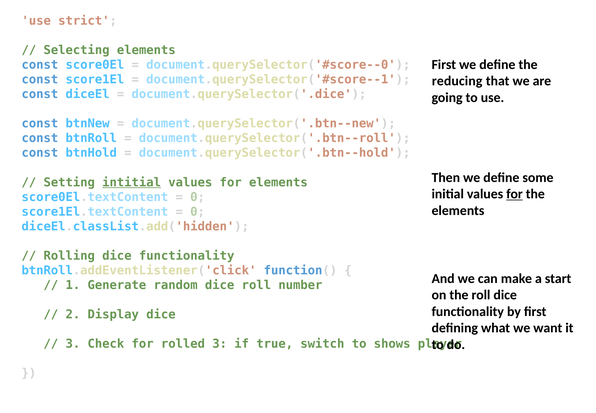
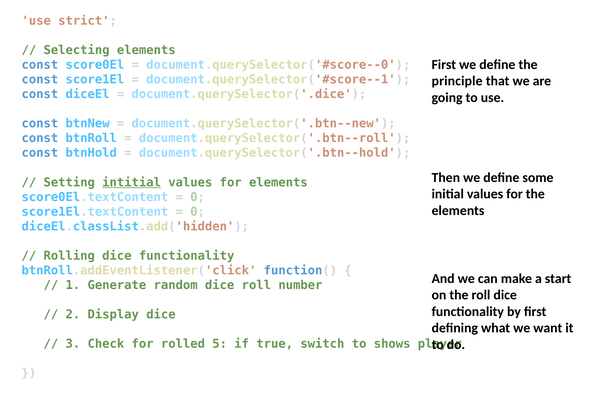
reducing: reducing -> principle (457, 81)
for underline: present -> none (515, 194)
rolled 3: 3 -> 5 (220, 343)
